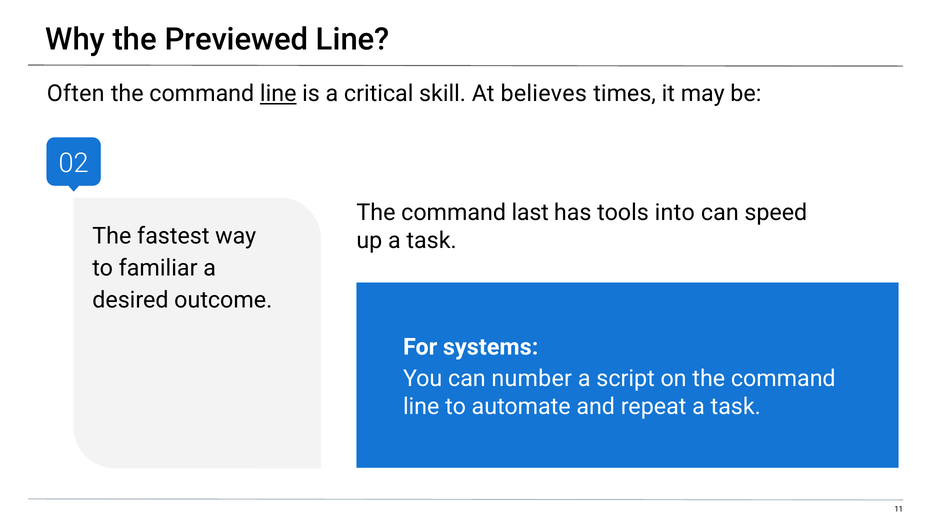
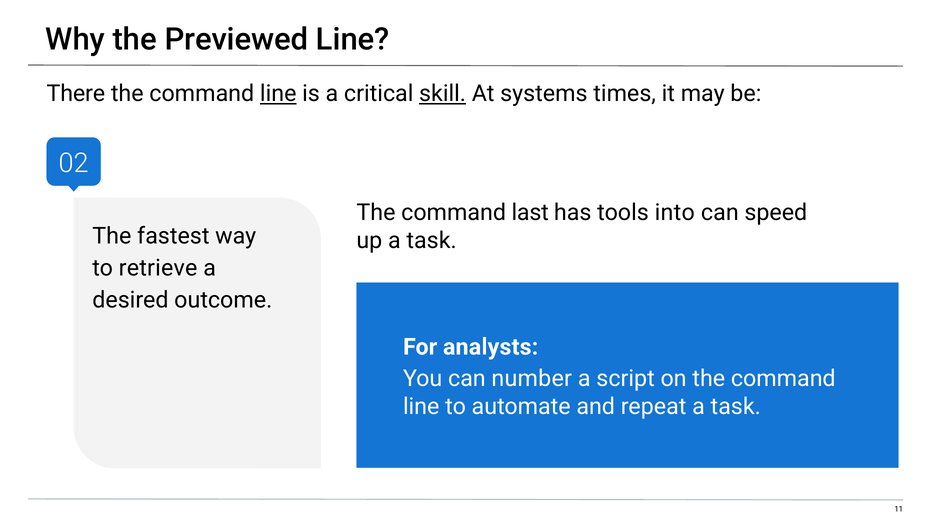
Often: Often -> There (76, 94)
skill underline: none -> present (443, 94)
believes: believes -> systems (544, 94)
familiar: familiar -> retrieve (158, 268)
systems: systems -> analysts (491, 347)
